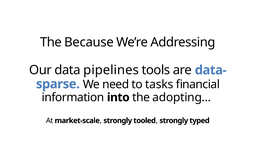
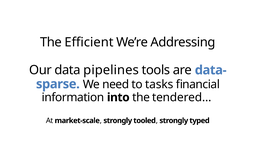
Because: Because -> Efficient (89, 42)
adopting…: adopting… -> tendered… (182, 97)
